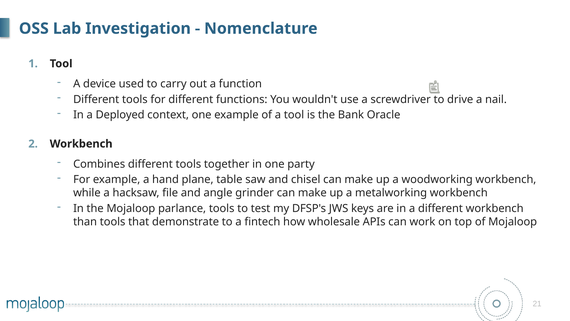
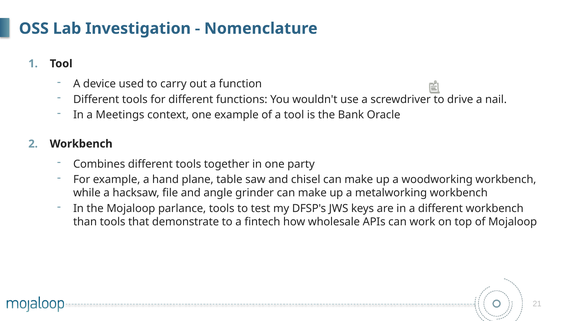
Deployed: Deployed -> Meetings (120, 115)
